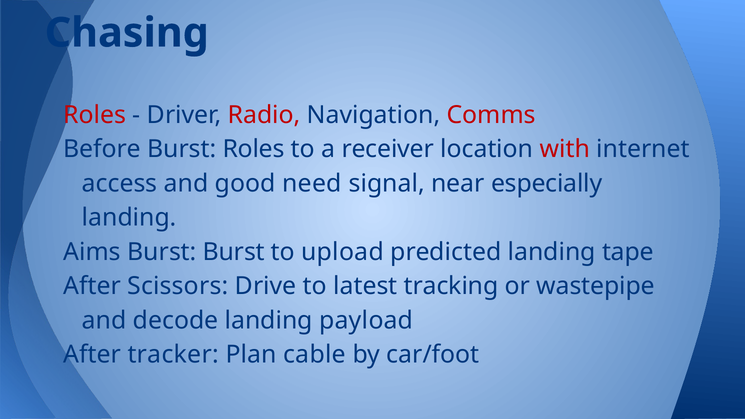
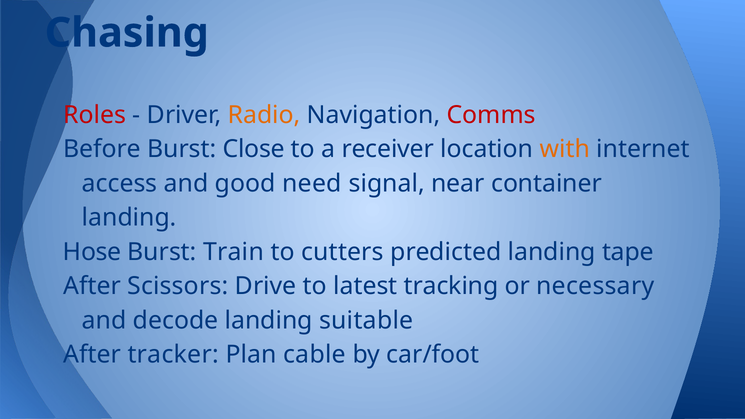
Radio colour: red -> orange (264, 115)
Burst Roles: Roles -> Close (254, 149)
with colour: red -> orange (565, 149)
especially: especially -> container (547, 184)
Aims: Aims -> Hose (92, 252)
Burst Burst: Burst -> Train (234, 252)
upload: upload -> cutters (343, 252)
wastepipe: wastepipe -> necessary (595, 286)
payload: payload -> suitable (366, 321)
